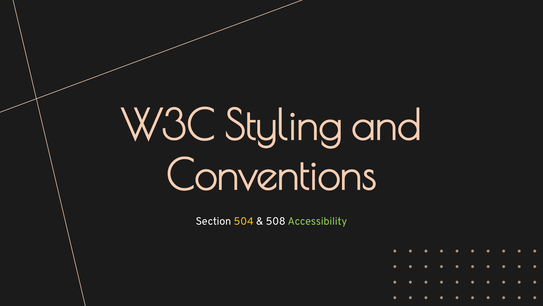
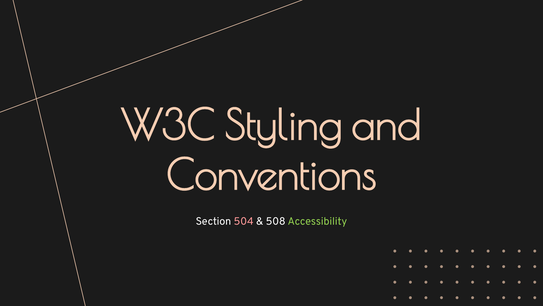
504 colour: yellow -> pink (244, 221)
